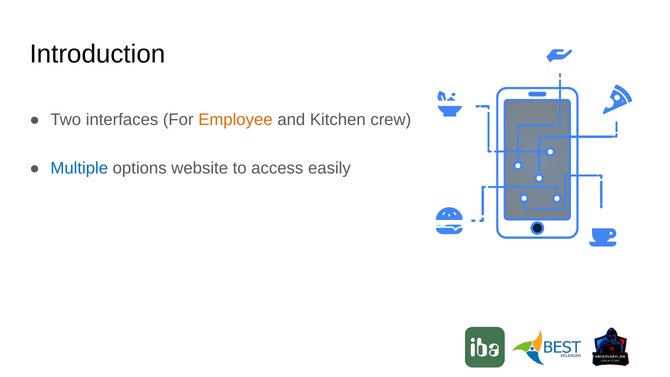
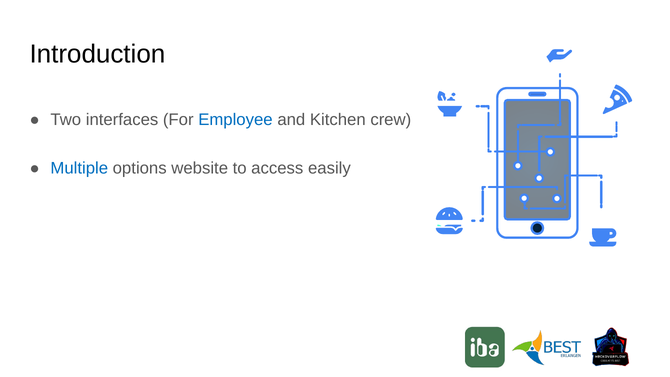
Employee colour: orange -> blue (235, 120)
